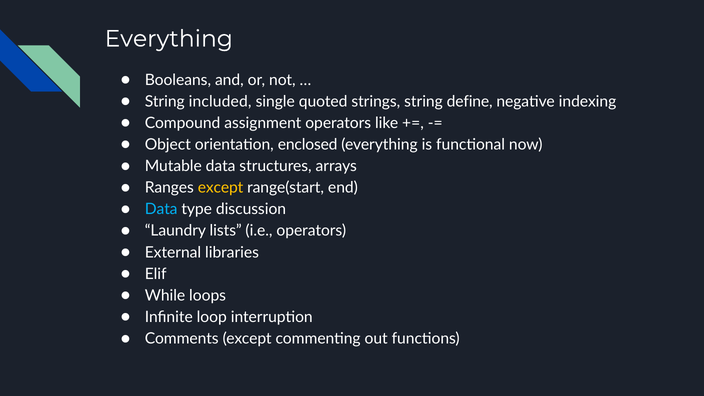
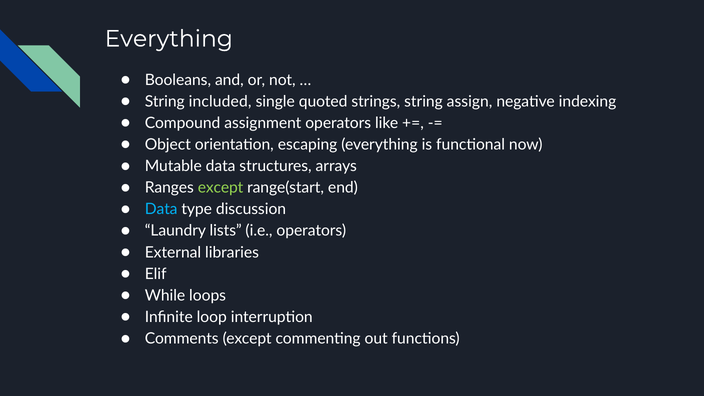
define: define -> assign (470, 101)
enclosed: enclosed -> escaping (308, 145)
except colour: yellow -> light green (221, 188)
